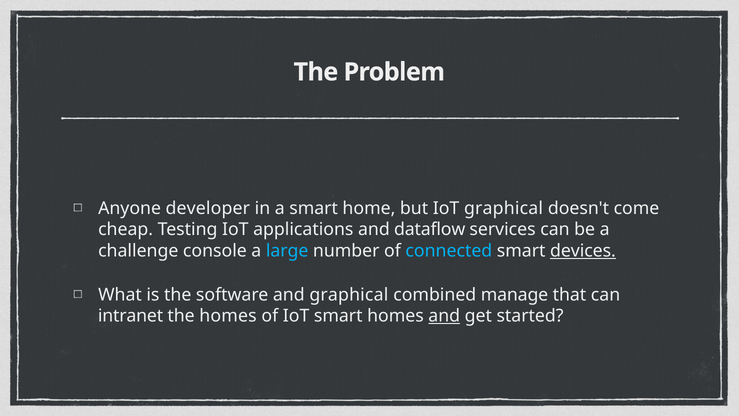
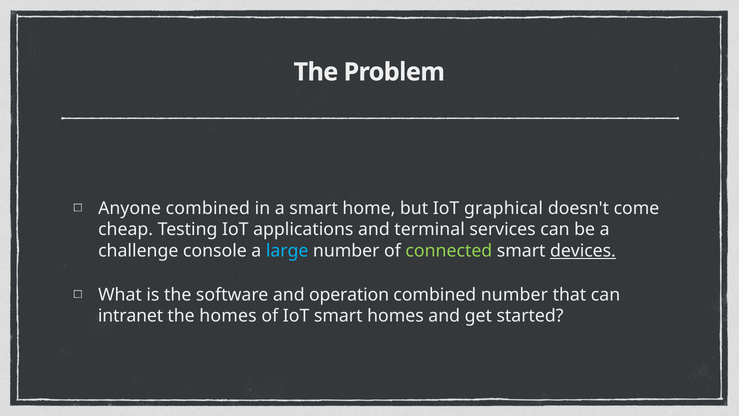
Anyone developer: developer -> combined (208, 208)
dataflow: dataflow -> terminal (430, 229)
connected colour: light blue -> light green (449, 251)
and graphical: graphical -> operation (349, 295)
combined manage: manage -> number (514, 295)
and underline: present -> none (444, 316)
